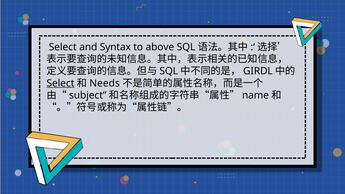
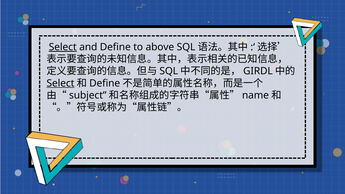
Select underline: none -> present (63, 47)
and Syntax: Syntax -> Define (115, 47)
Needs: Needs -> Define (105, 83)
